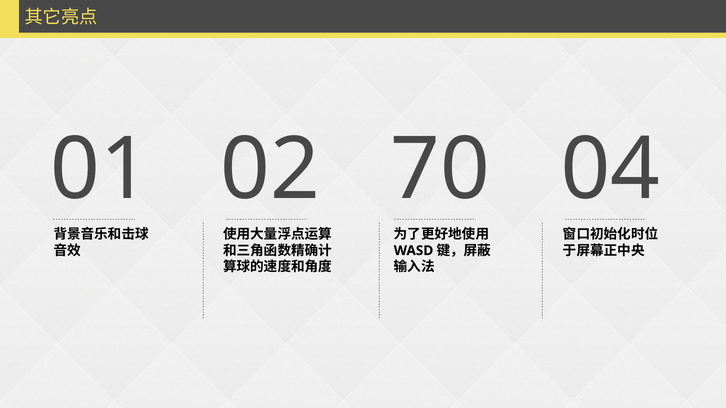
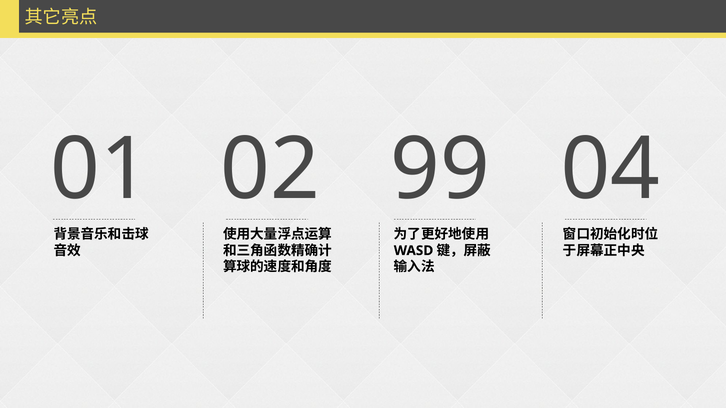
70: 70 -> 99 (440, 170)
